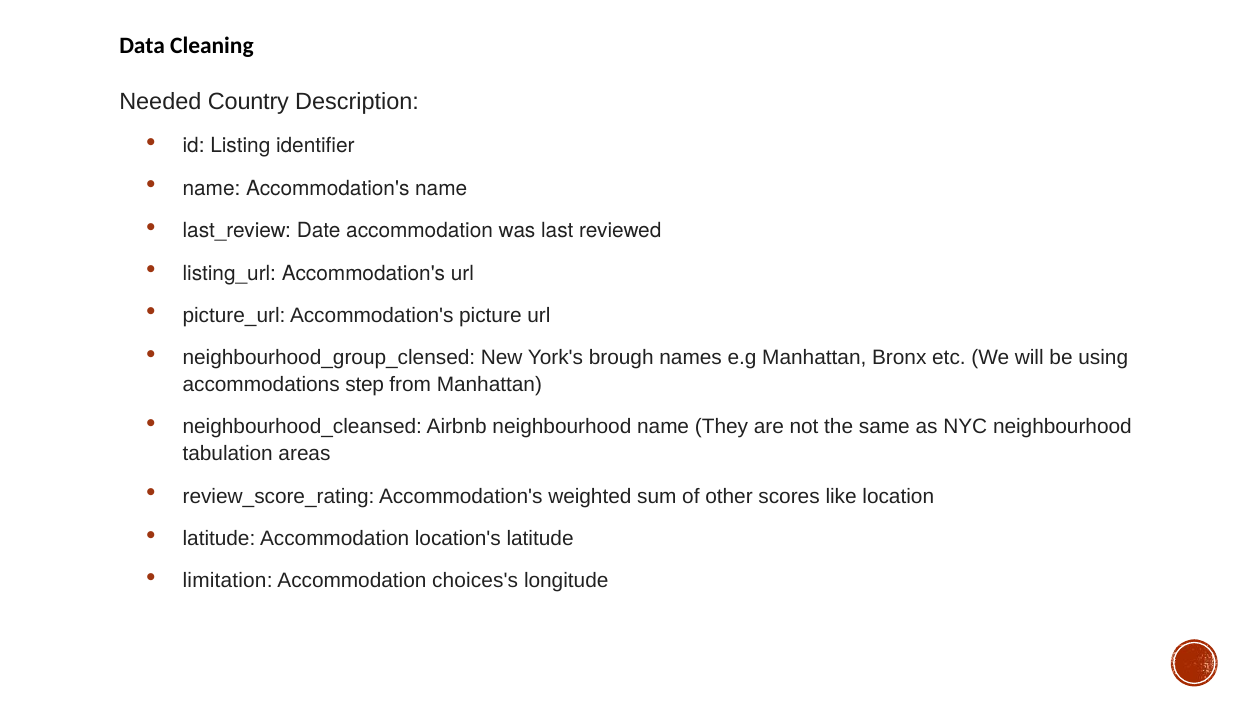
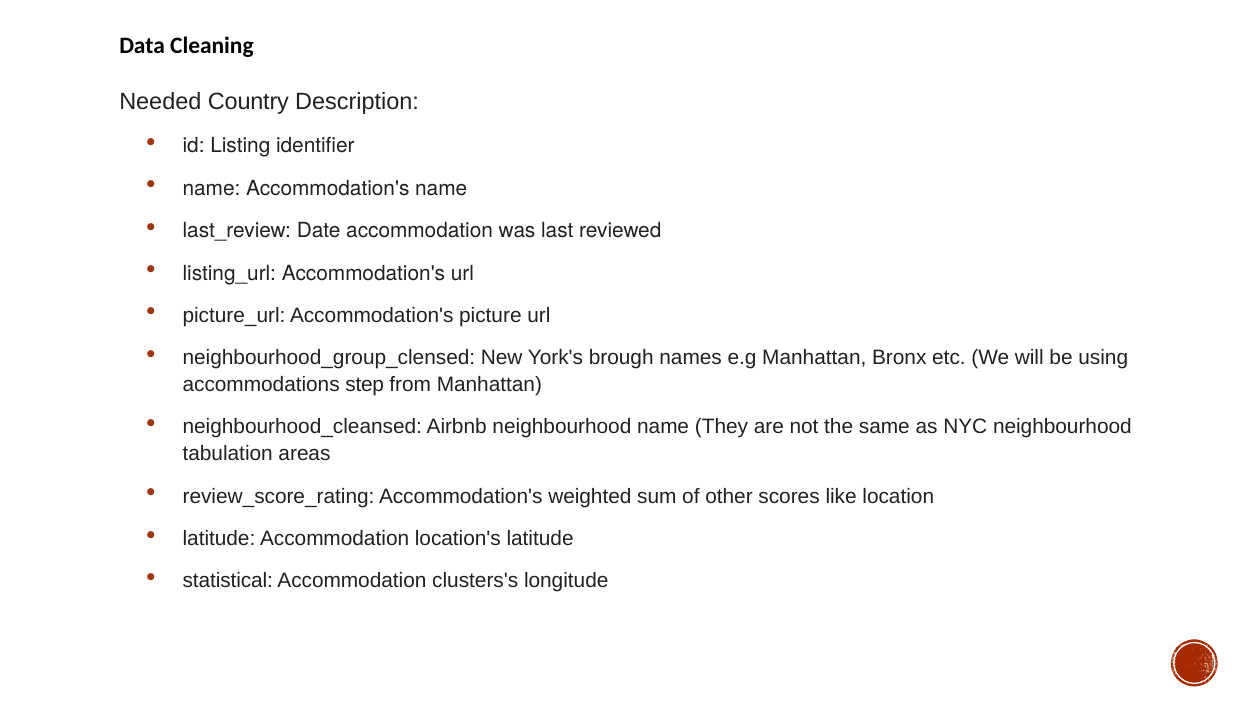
limitation: limitation -> statistical (228, 581)
choices's: choices's -> clusters's (475, 581)
